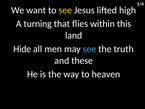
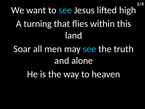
see colour: yellow -> light blue (65, 10)
Hide: Hide -> Soar (22, 49)
these: these -> alone (82, 60)
